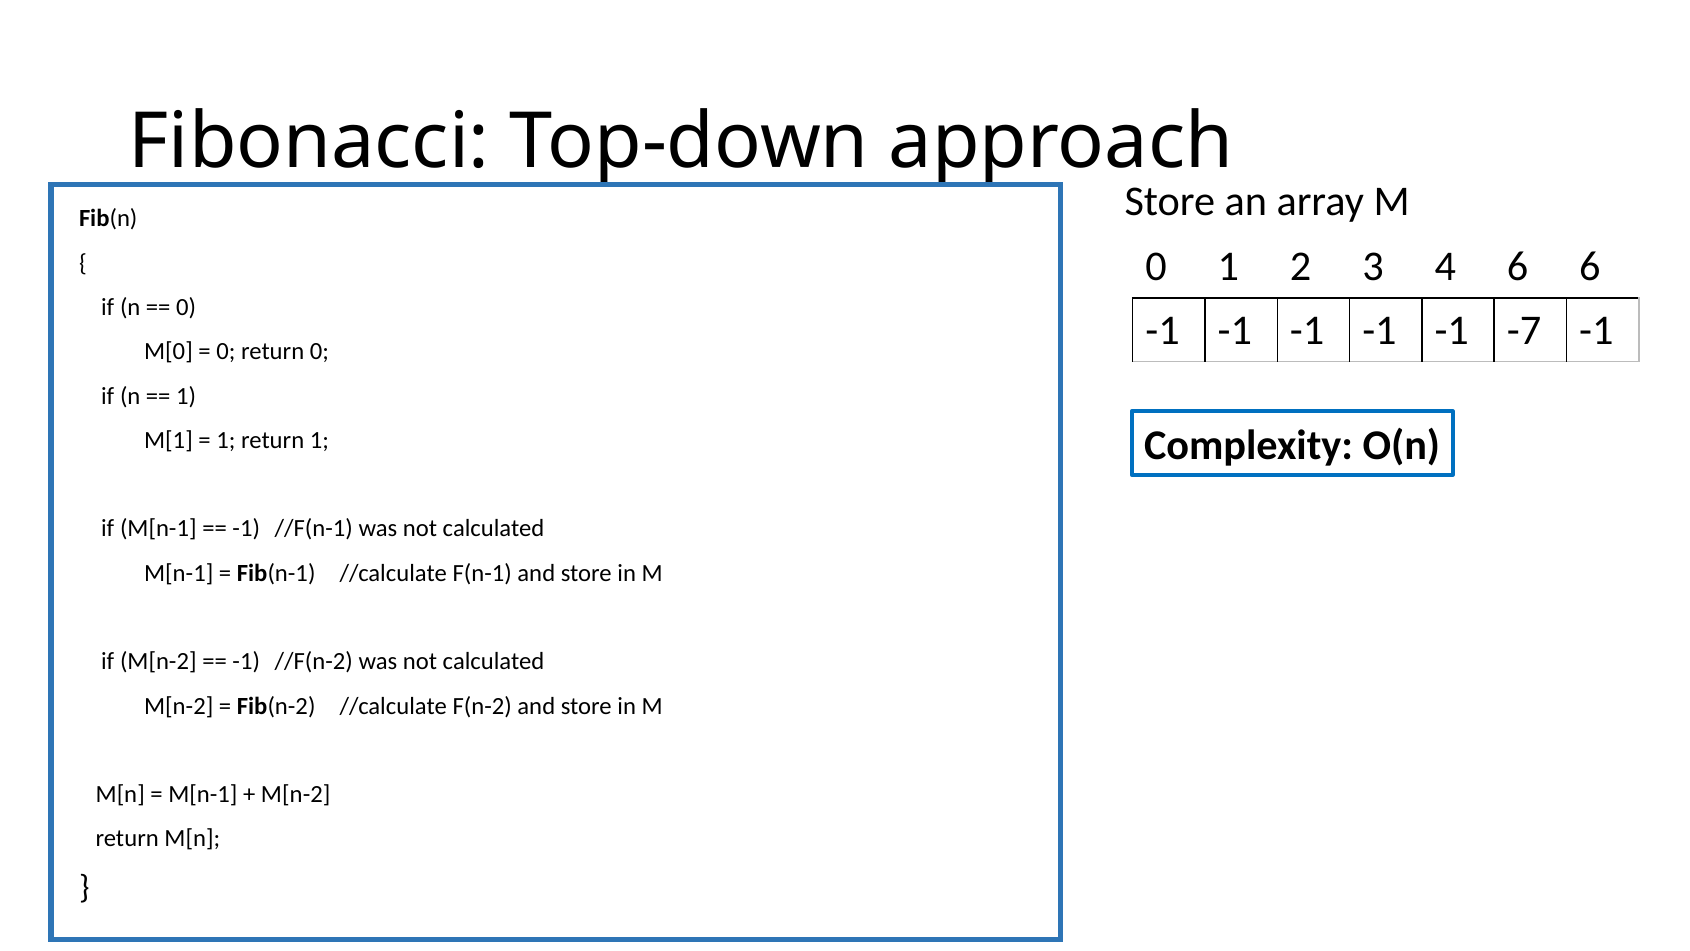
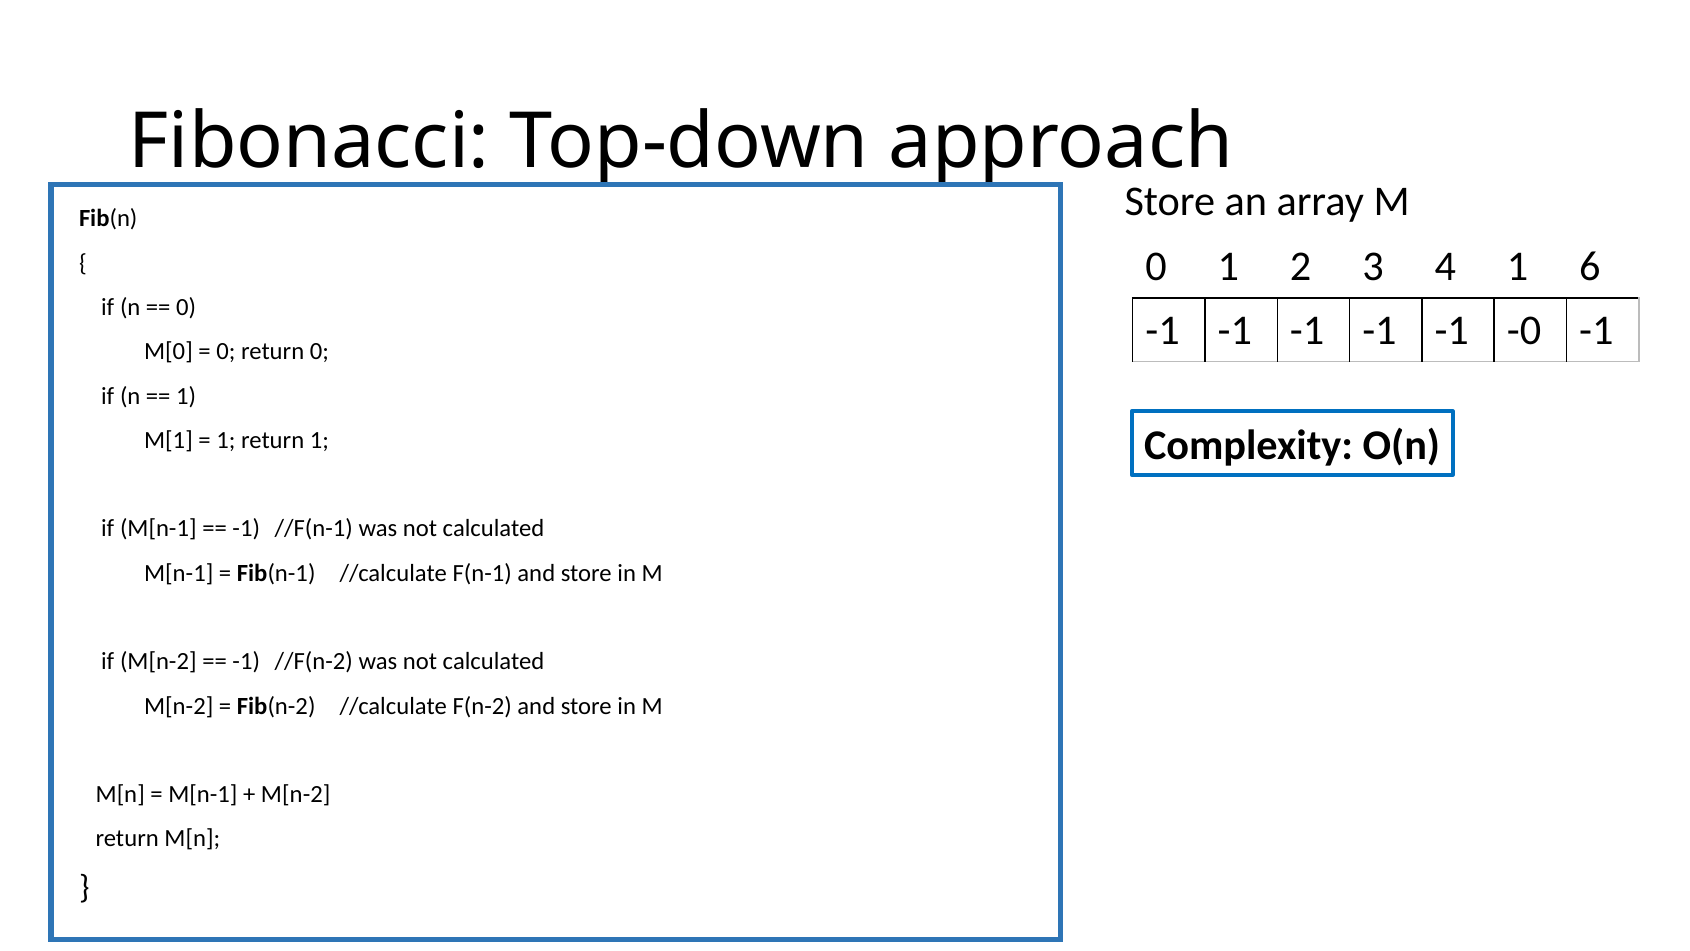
4 6: 6 -> 1 (1518, 267)
-7: -7 -> -0 (1524, 330)
